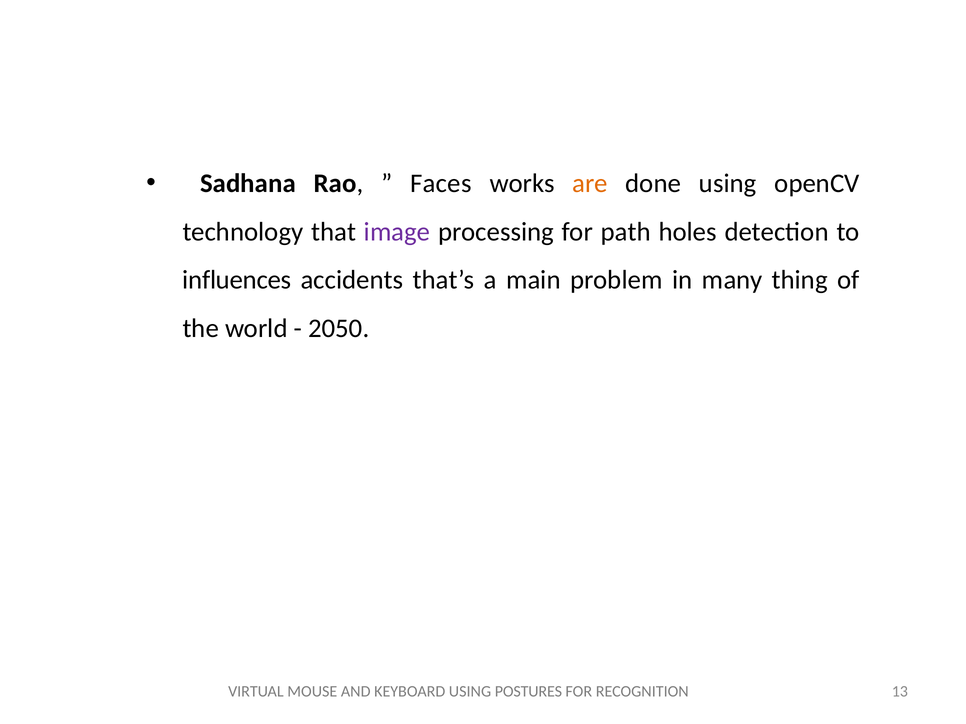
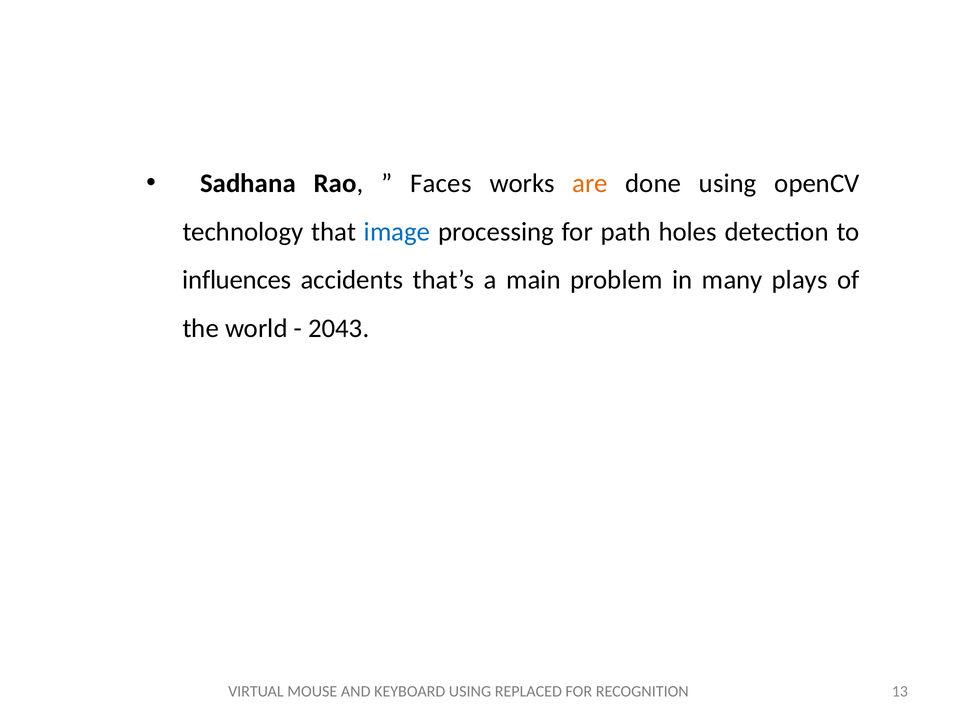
image colour: purple -> blue (397, 232)
thing: thing -> plays (800, 280)
2050: 2050 -> 2043 (339, 329)
POSTURES: POSTURES -> REPLACED (528, 692)
